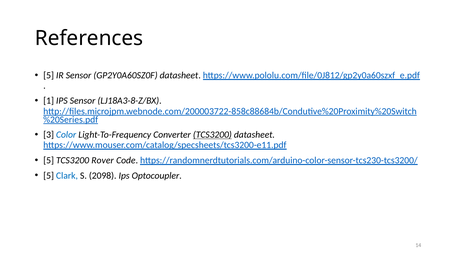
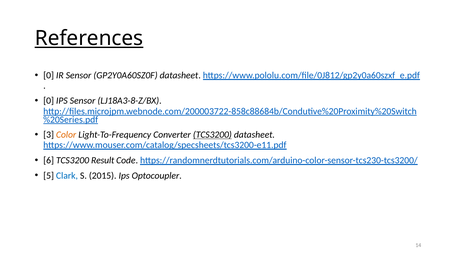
References underline: none -> present (89, 38)
5: 5 -> 0 (49, 75)
1: 1 -> 0 (49, 101)
Color colour: blue -> orange (66, 134)
5: 5 -> 6 (49, 160)
Rover: Rover -> Result (103, 160)
2098: 2098 -> 2015 (103, 175)
